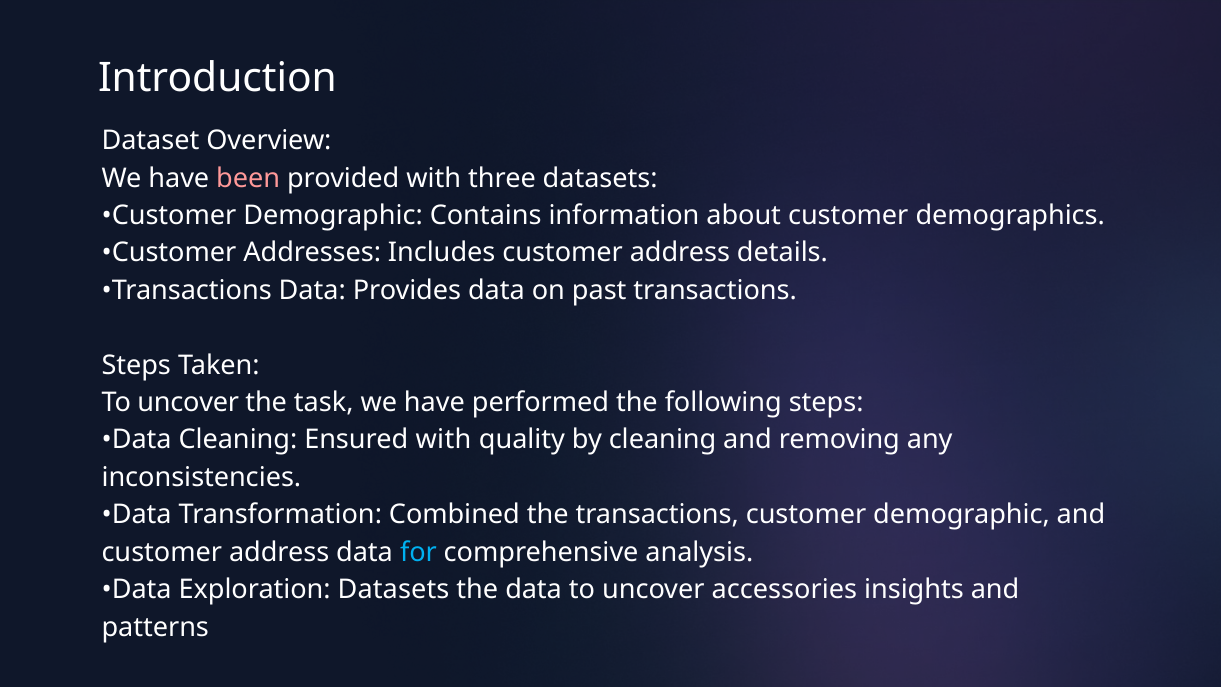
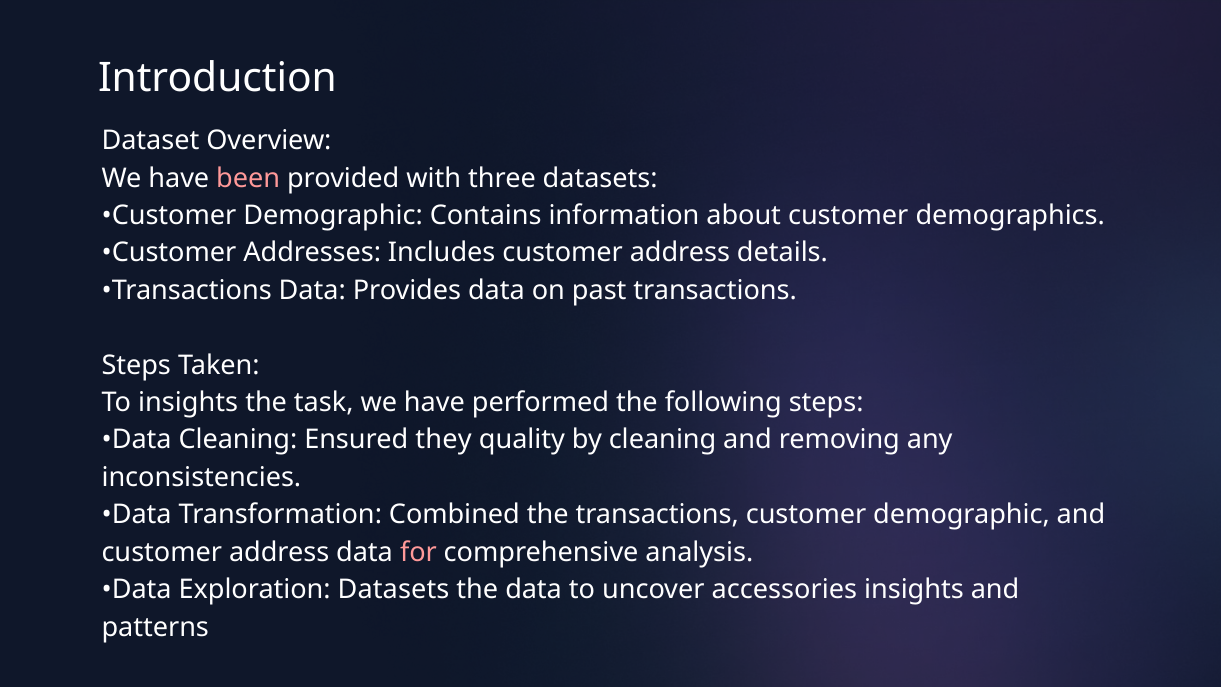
uncover: uncover -> insights (188, 403)
Ensured with: with -> they (443, 440)
for colour: light blue -> pink (418, 552)
